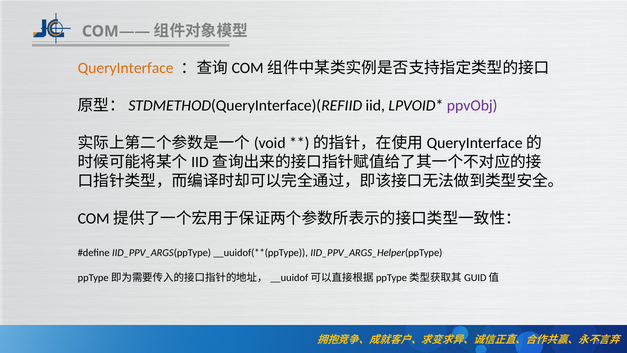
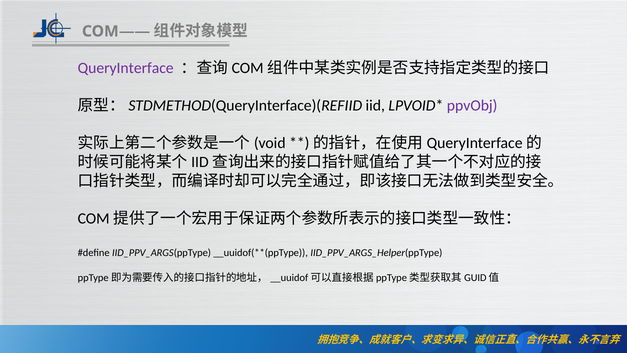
QueryInterface colour: orange -> purple (126, 68)
